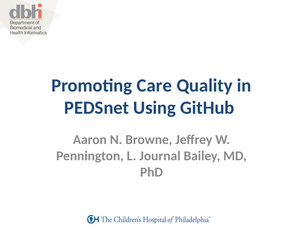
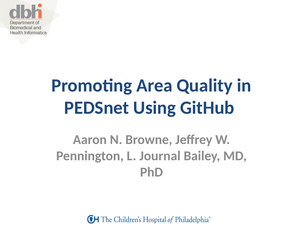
Care: Care -> Area (154, 85)
